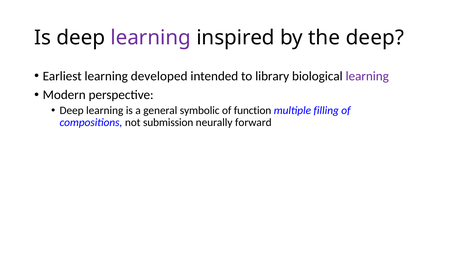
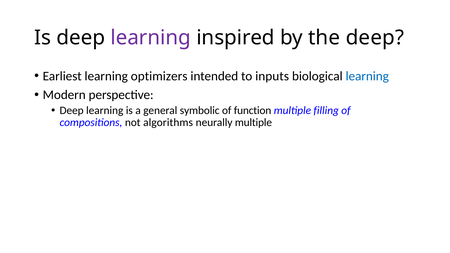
developed: developed -> optimizers (159, 76)
library: library -> inputs (272, 76)
learning colour: purple -> blue (367, 76)
submission: submission -> algorithms (168, 123)
neurally forward: forward -> multiple (253, 123)
